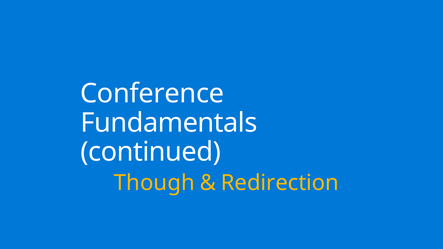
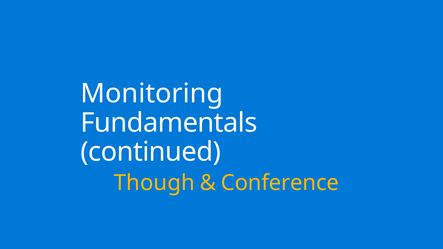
Conference: Conference -> Monitoring (152, 94)
Redirection: Redirection -> Conference (280, 183)
